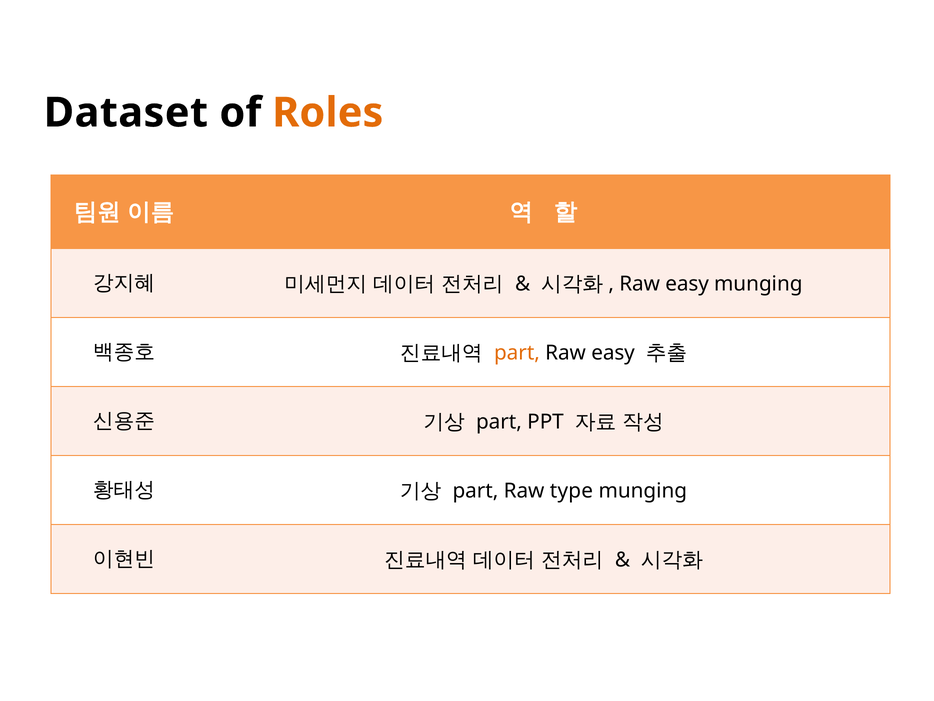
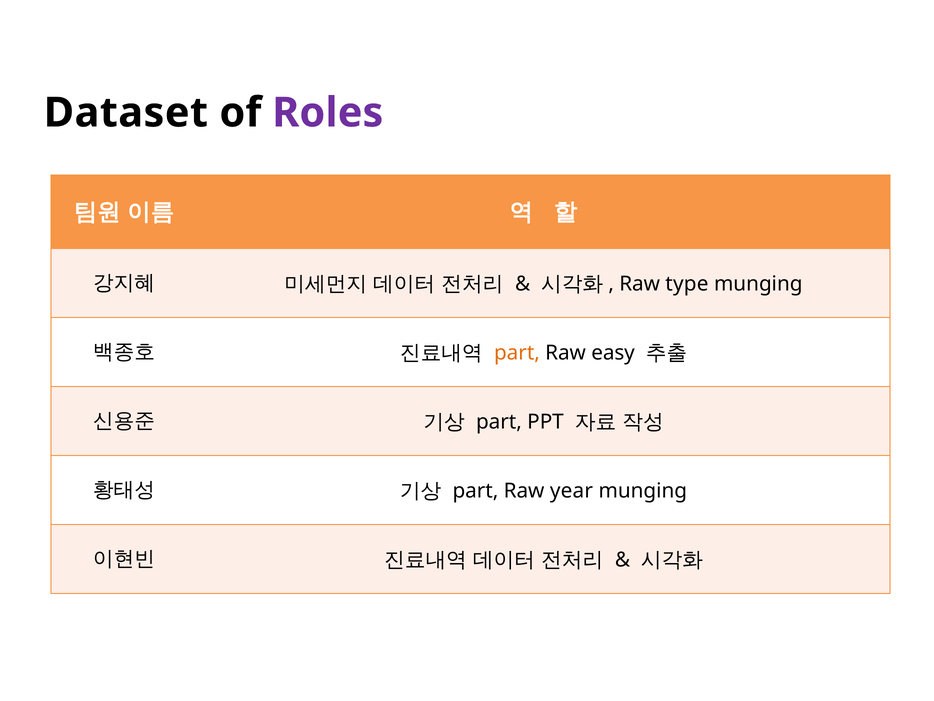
Roles colour: orange -> purple (328, 113)
easy: easy -> type (687, 284)
type: type -> year (571, 491)
